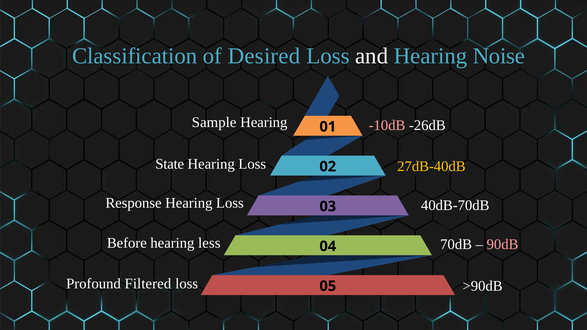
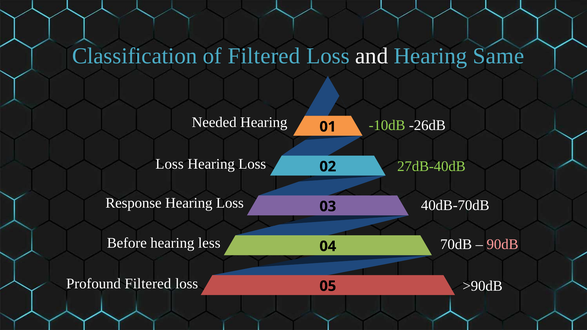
of Desired: Desired -> Filtered (264, 56)
Noise: Noise -> Same (499, 56)
Sample: Sample -> Needed (214, 122)
-10dB colour: pink -> light green (387, 126)
State: State -> Loss (170, 164)
27dB-40dB colour: yellow -> light green (431, 166)
